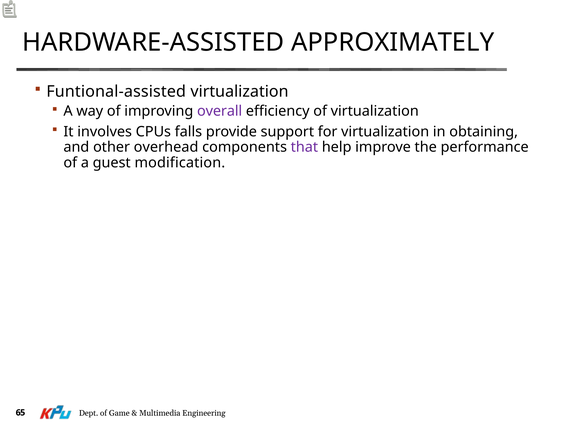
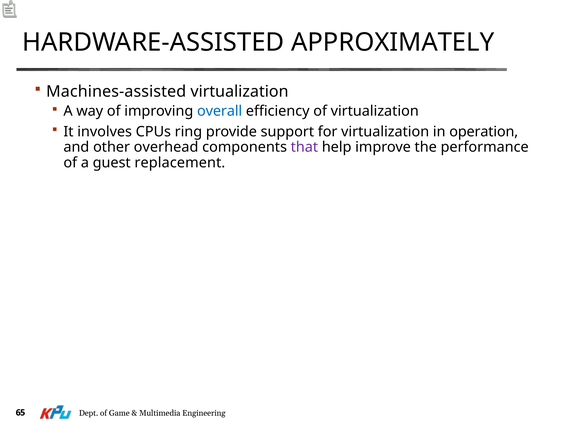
Funtional-assisted: Funtional-assisted -> Machines-assisted (116, 92)
overall colour: purple -> blue (220, 111)
falls: falls -> ring (188, 132)
obtaining: obtaining -> operation (484, 132)
modification: modification -> replacement (180, 163)
